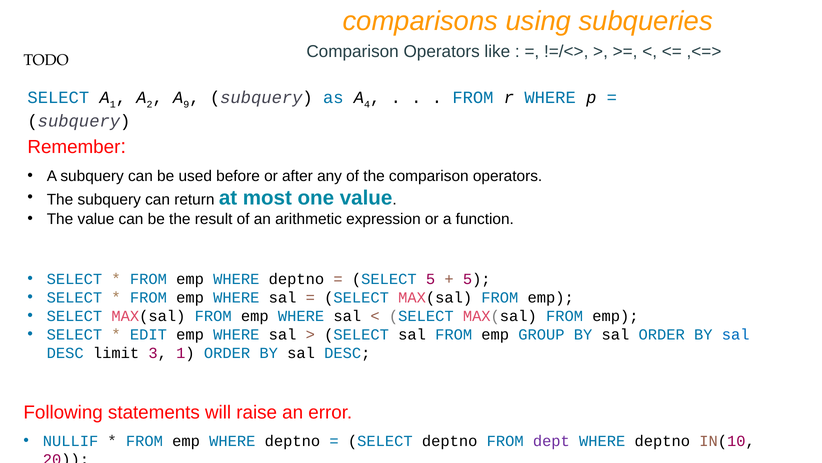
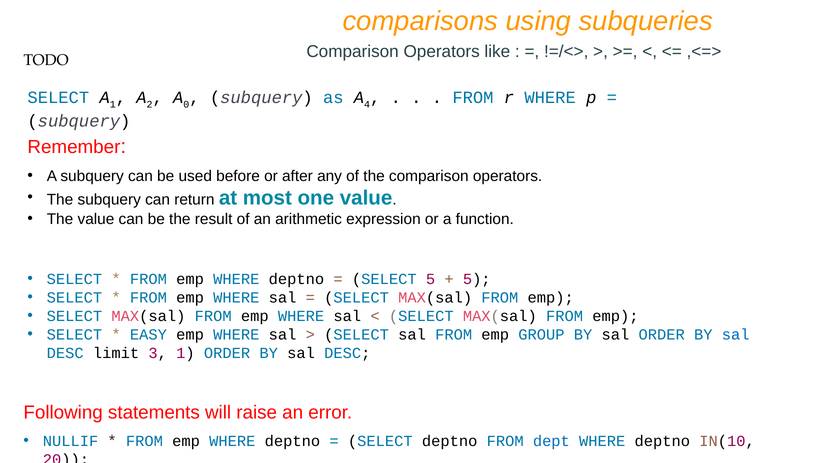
9: 9 -> 0 (186, 104)
EDIT: EDIT -> EASY (148, 334)
dept colour: purple -> blue (551, 441)
